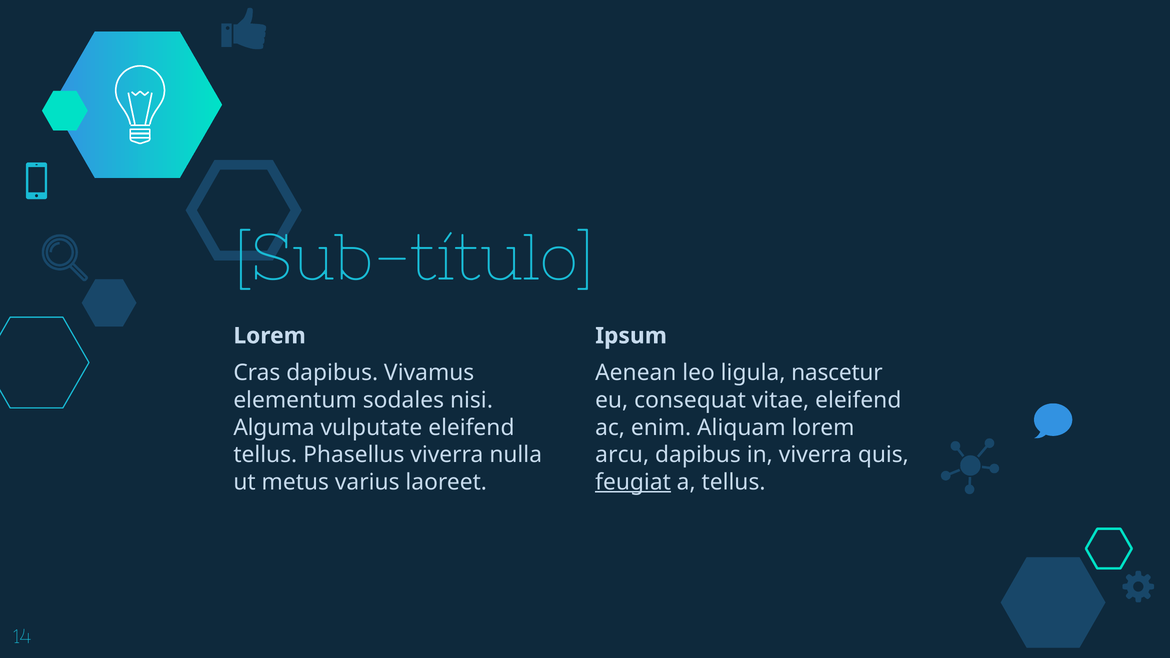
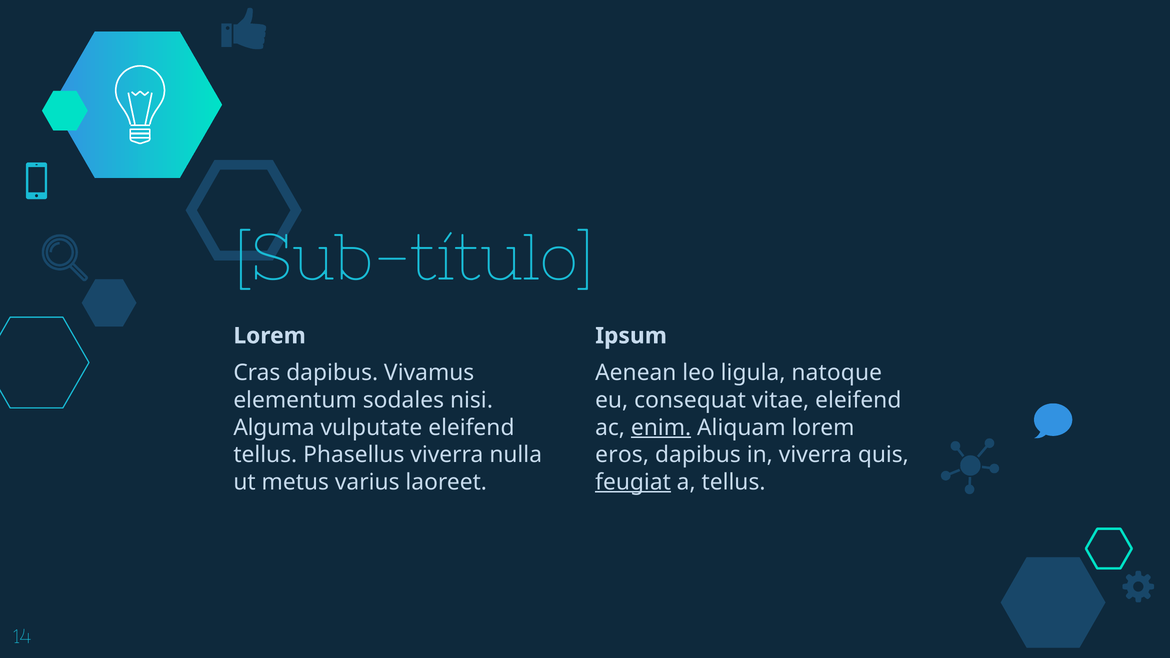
nascetur: nascetur -> natoque (837, 373)
enim underline: none -> present (661, 428)
arcu: arcu -> eros (622, 455)
